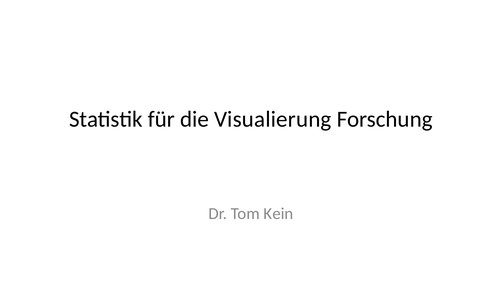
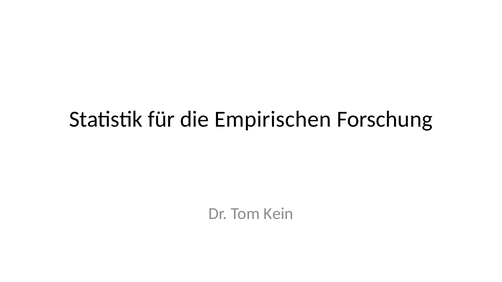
Visualierung: Visualierung -> Empirischen (273, 120)
